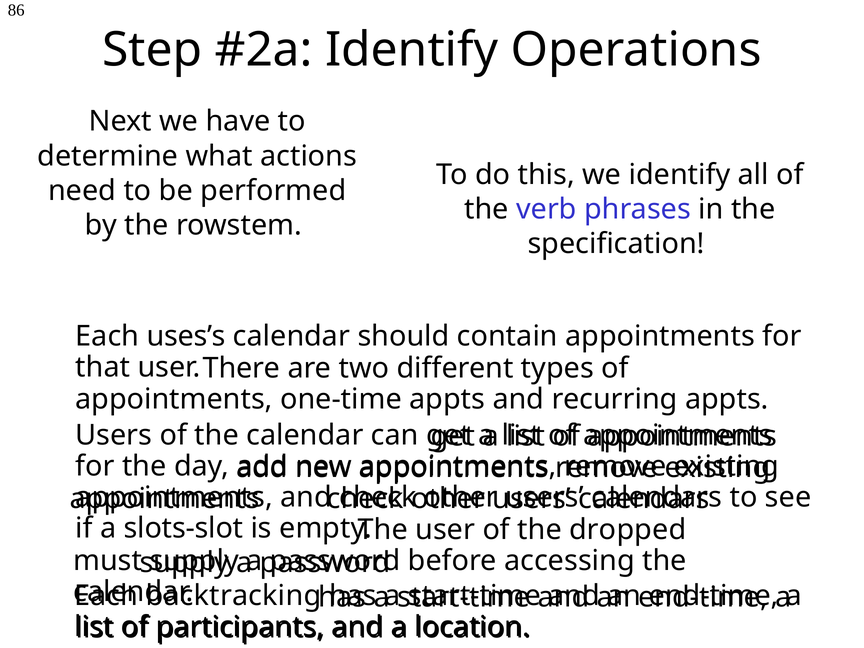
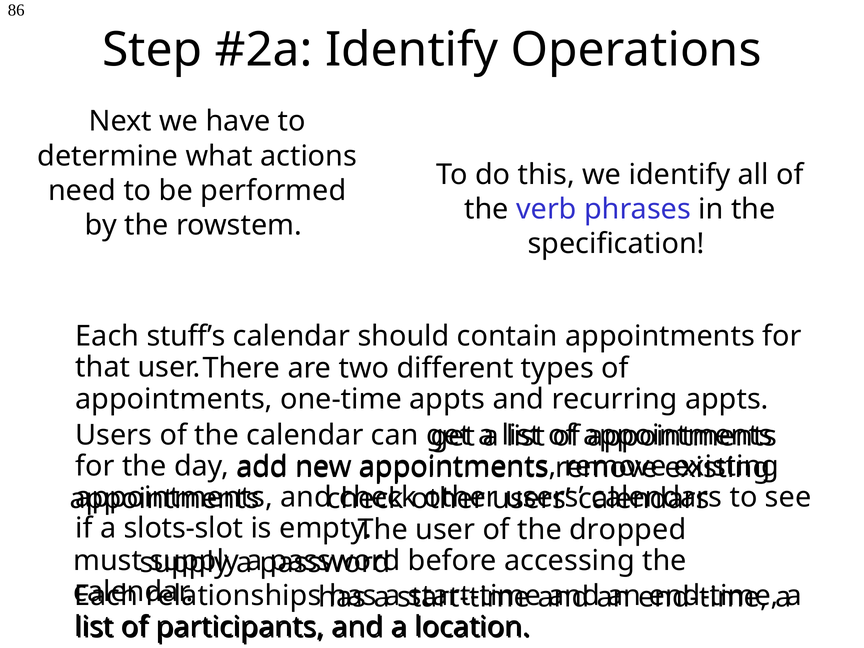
uses’s: uses’s -> stuff’s (186, 336)
backtracking: backtracking -> relationships (234, 596)
